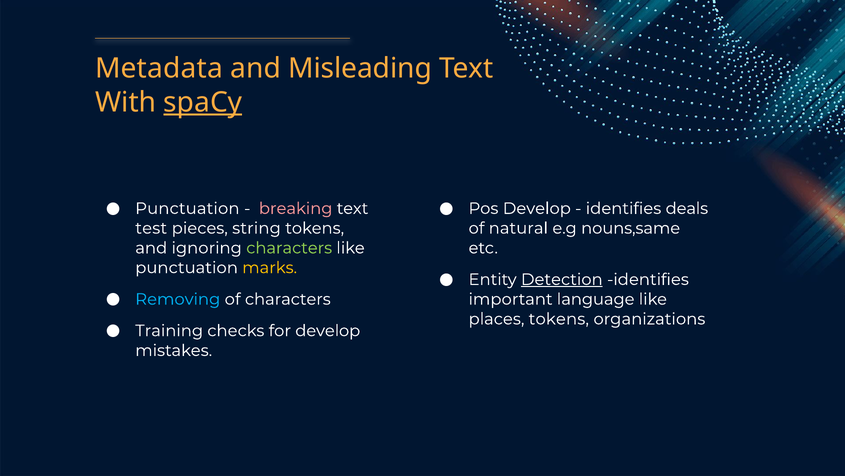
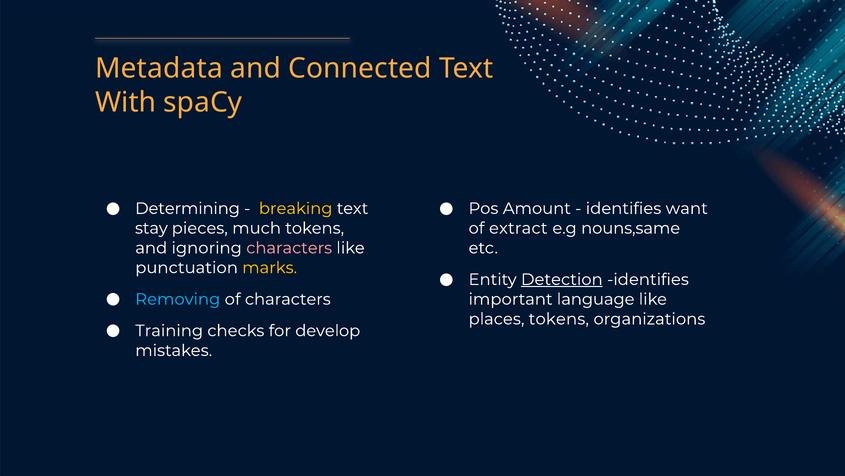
Misleading: Misleading -> Connected (360, 68)
spaCy underline: present -> none (203, 102)
Punctuation: Punctuation -> Determining (188, 208)
breaking colour: pink -> yellow (296, 208)
Pos Develop: Develop -> Amount (537, 208)
deals: deals -> want (687, 208)
test: test -> stay (151, 228)
string: string -> much (257, 228)
natural: natural -> extract (518, 228)
characters colour: light green -> pink (289, 248)
